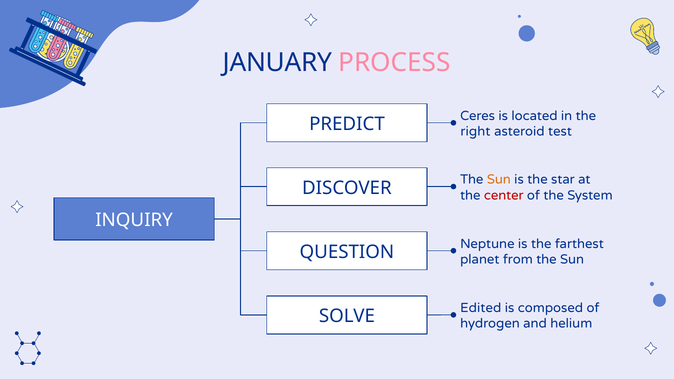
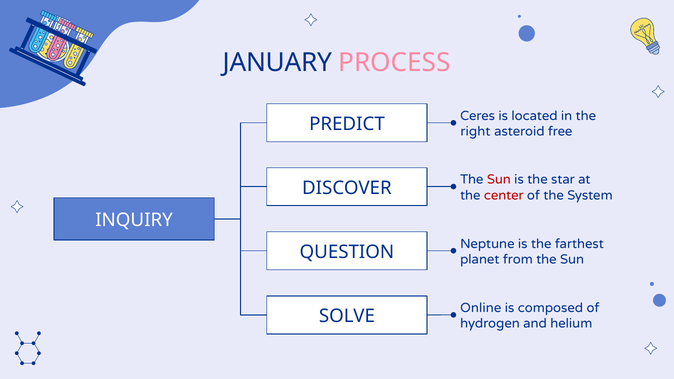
test: test -> free (560, 132)
Sun colour: orange -> red (499, 180)
Edited: Edited -> Online (481, 308)
